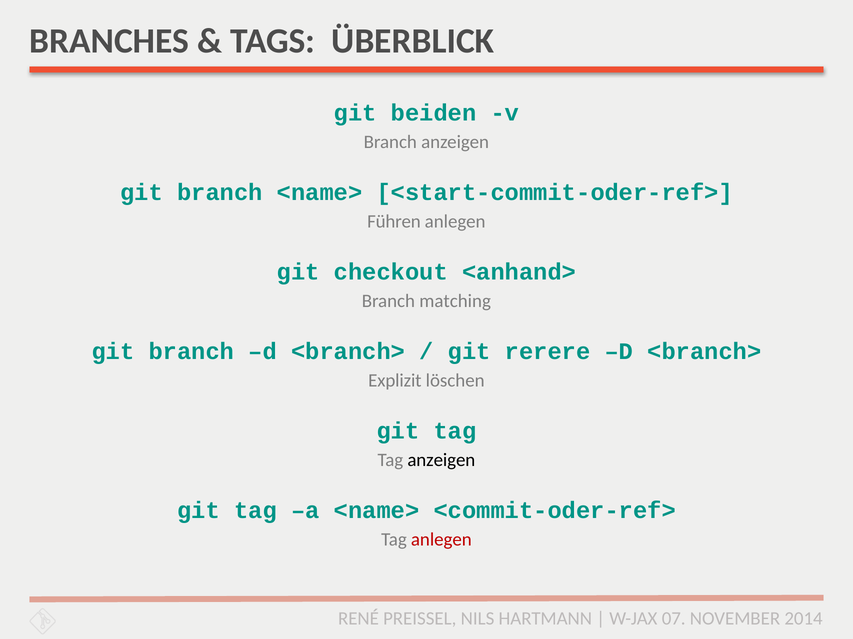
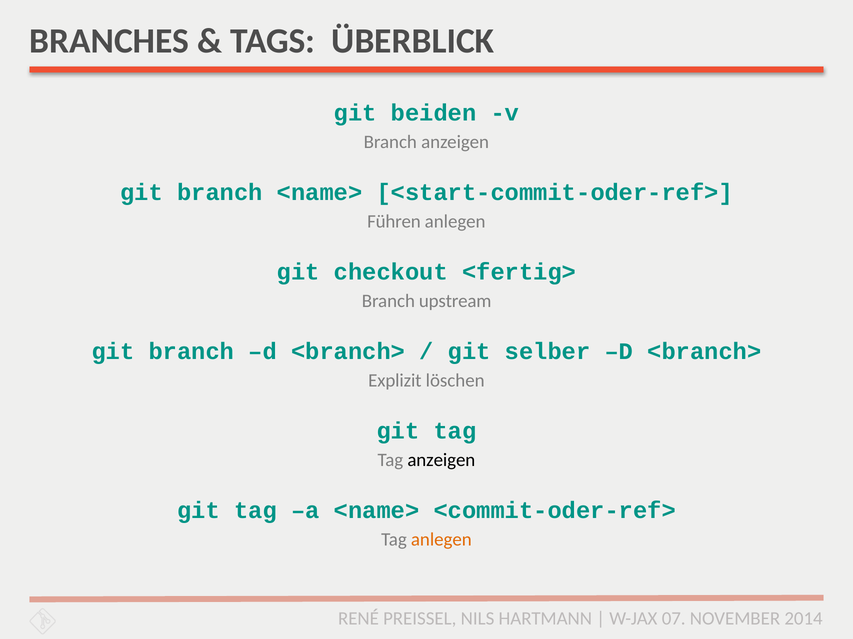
<anhand>: <anhand> -> <fertig> (519, 272)
matching: matching -> upstream (455, 301)
rerere: rerere -> selber (548, 352)
anlegen colour: red -> orange (441, 540)
